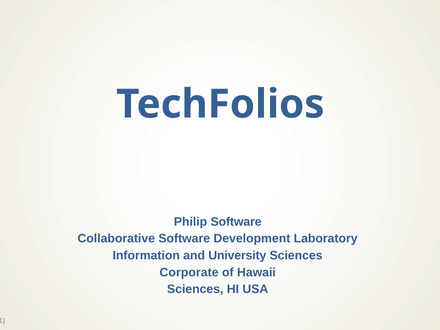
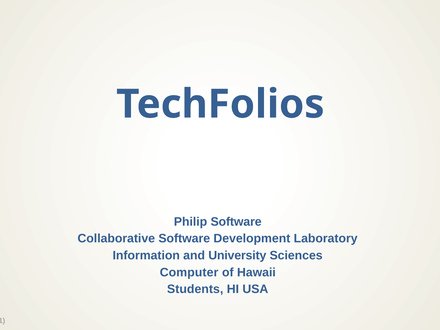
Corporate: Corporate -> Computer (189, 272)
Sciences: Sciences -> Students (195, 289)
